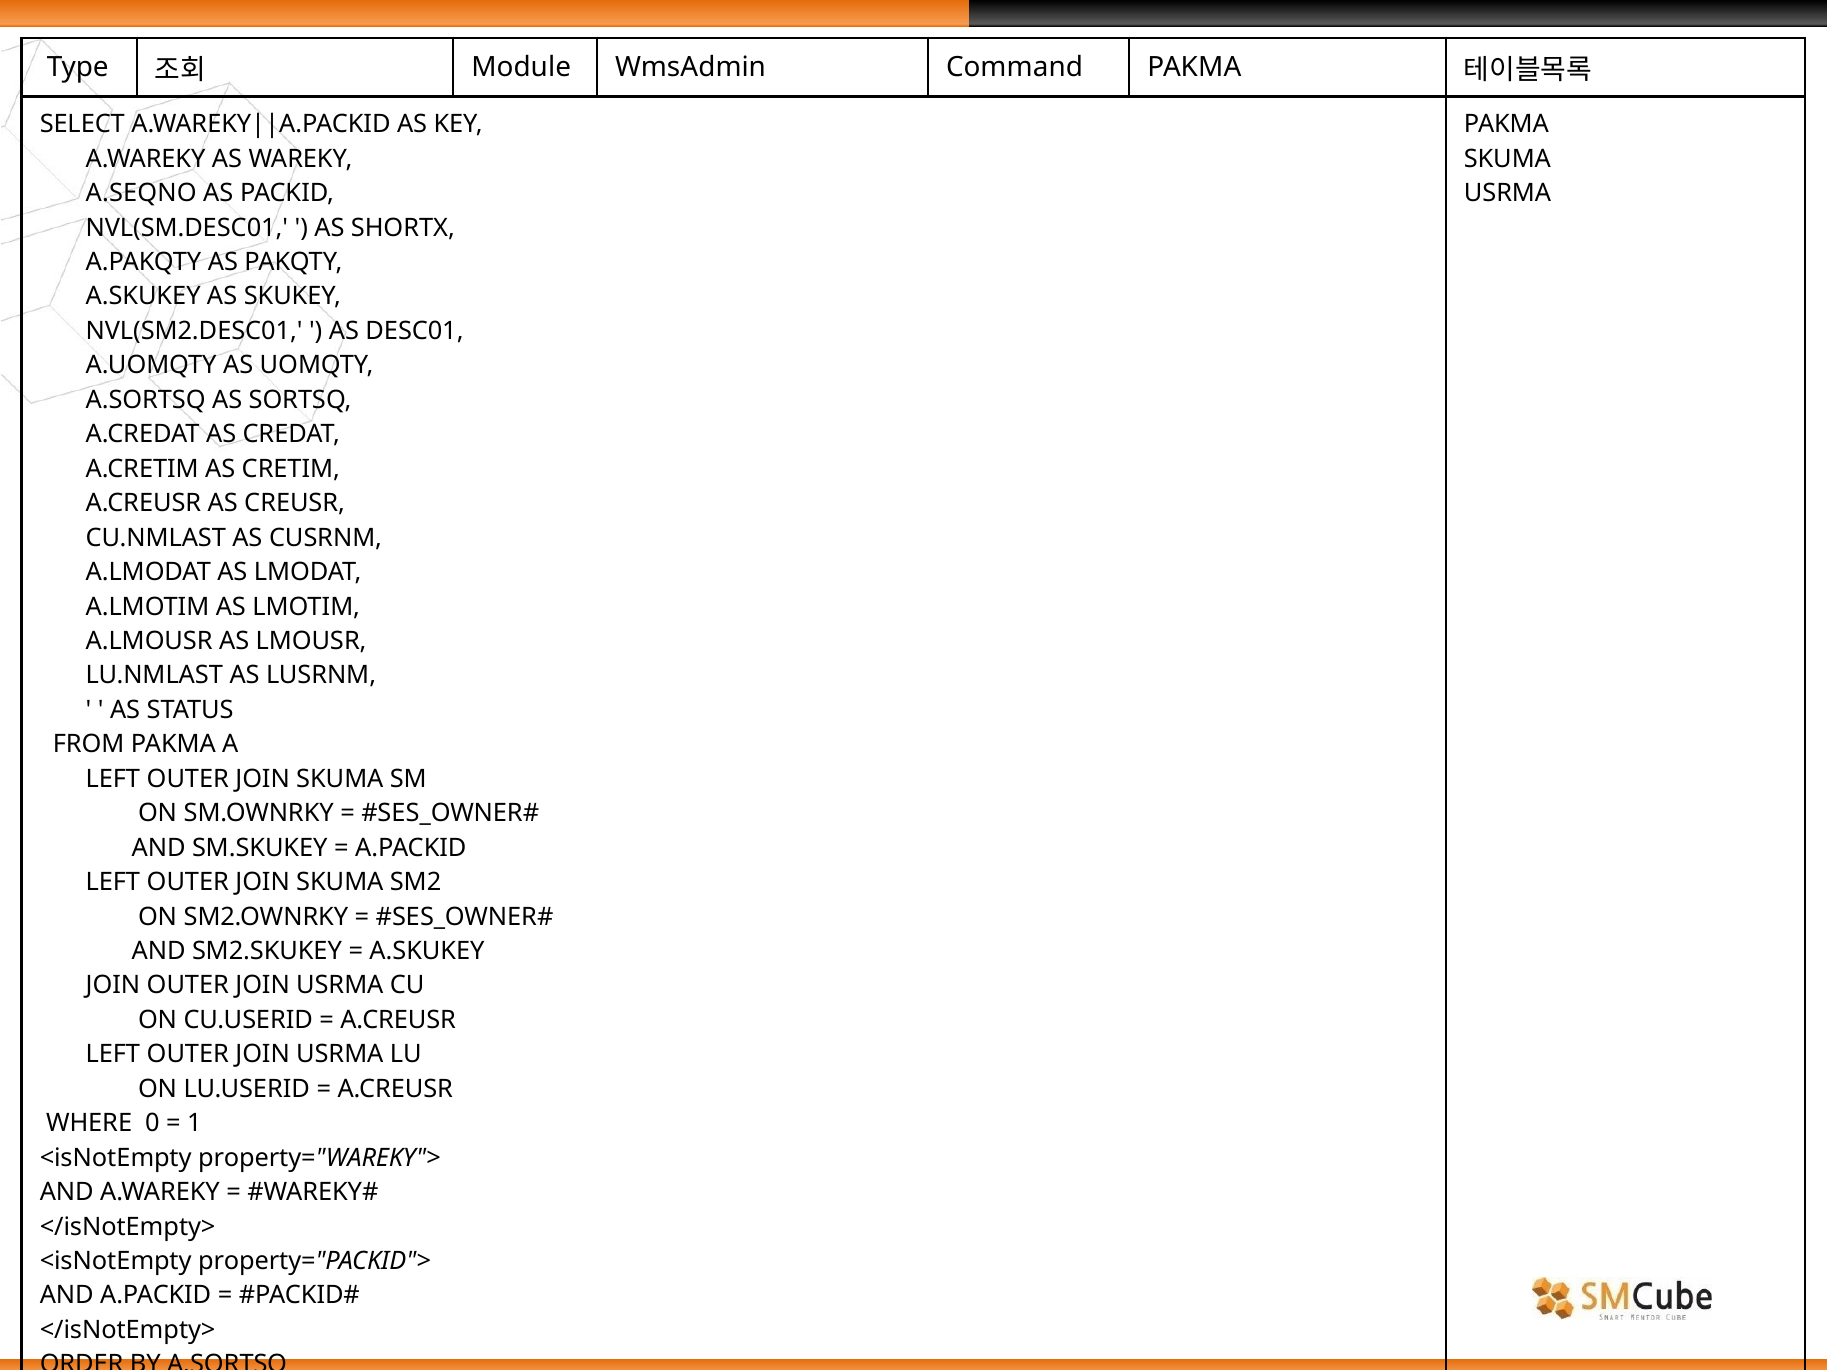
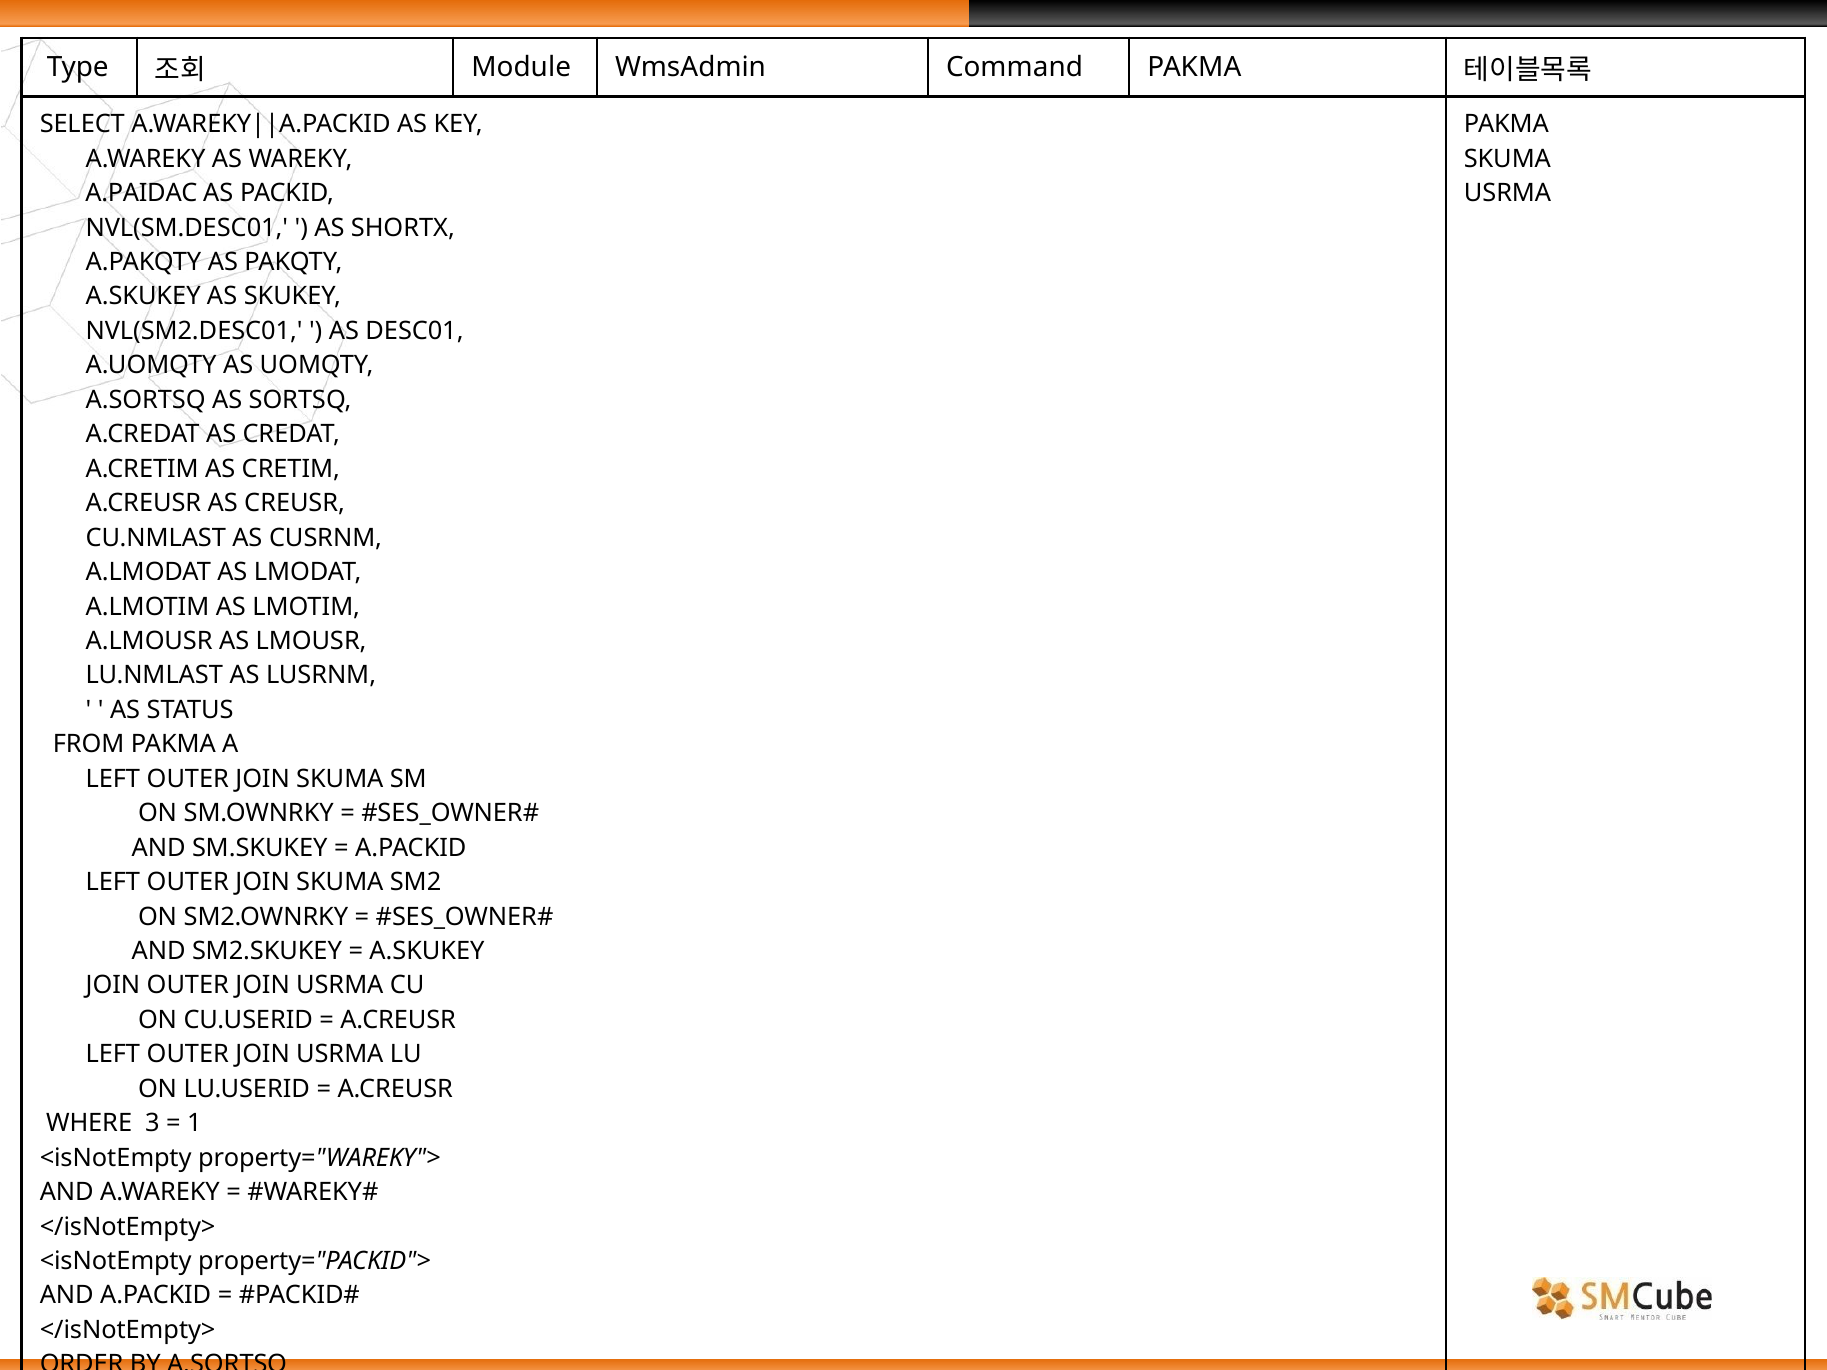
A.SEQNO: A.SEQNO -> A.PAIDAC (141, 193)
0: 0 -> 3 (152, 1124)
